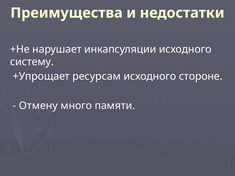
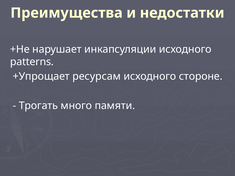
систему: систему -> patterns (32, 62)
Отмену: Отмену -> Трогать (38, 106)
